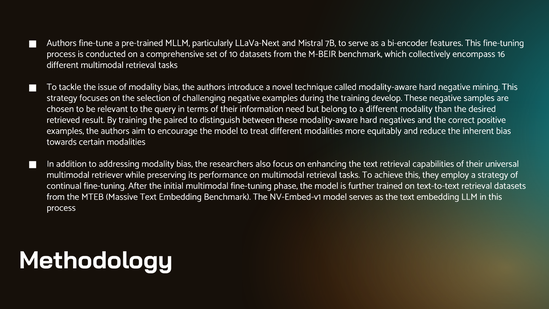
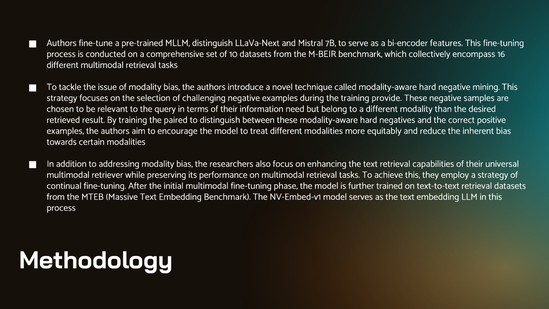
MLLM particularly: particularly -> distinguish (212, 43)
develop: develop -> provide (387, 98)
